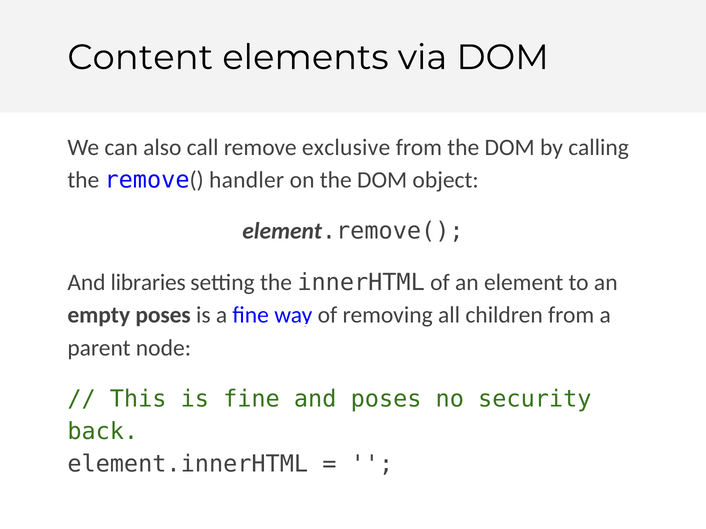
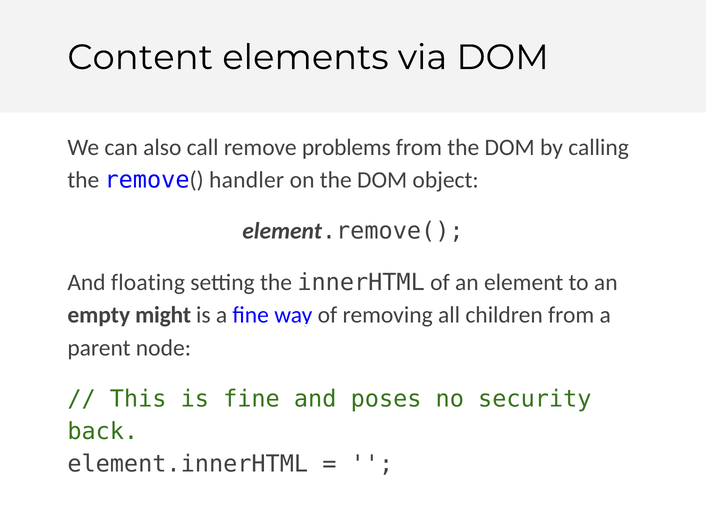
exclusive: exclusive -> problems (346, 147)
libraries: libraries -> floating (148, 283)
empty poses: poses -> might (163, 315)
